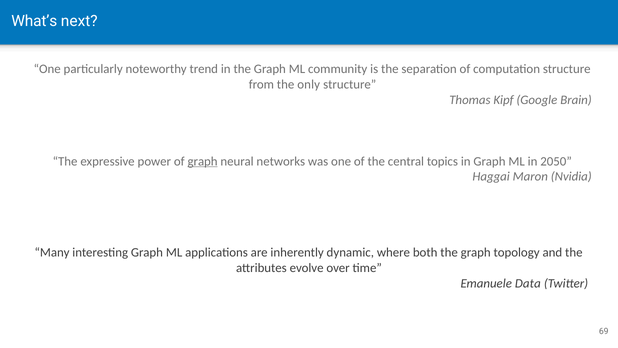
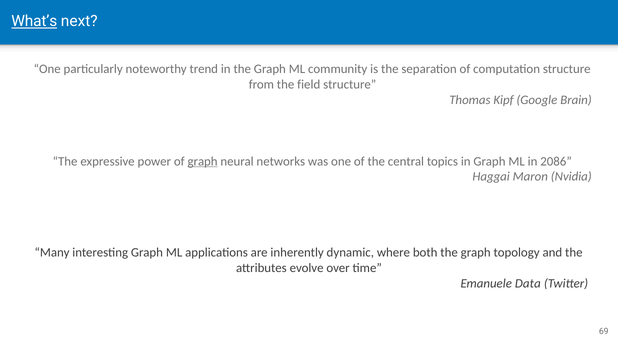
What’s underline: none -> present (34, 21)
only: only -> field (309, 84)
2050: 2050 -> 2086 (556, 161)
